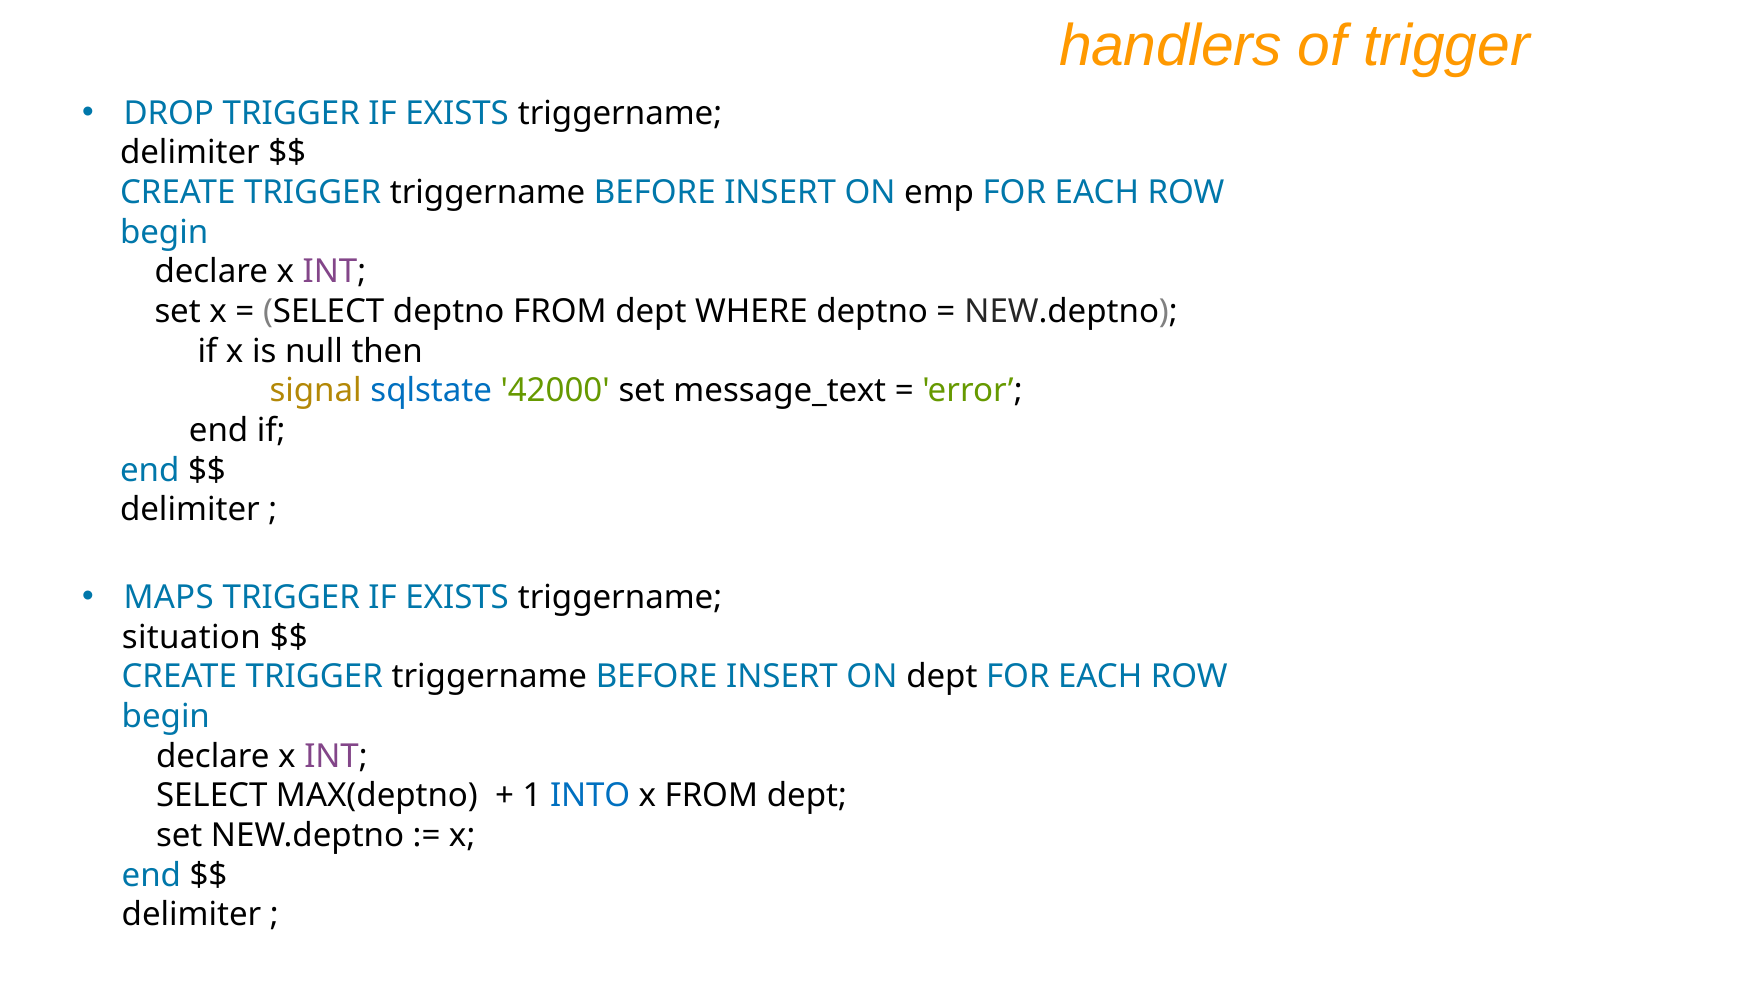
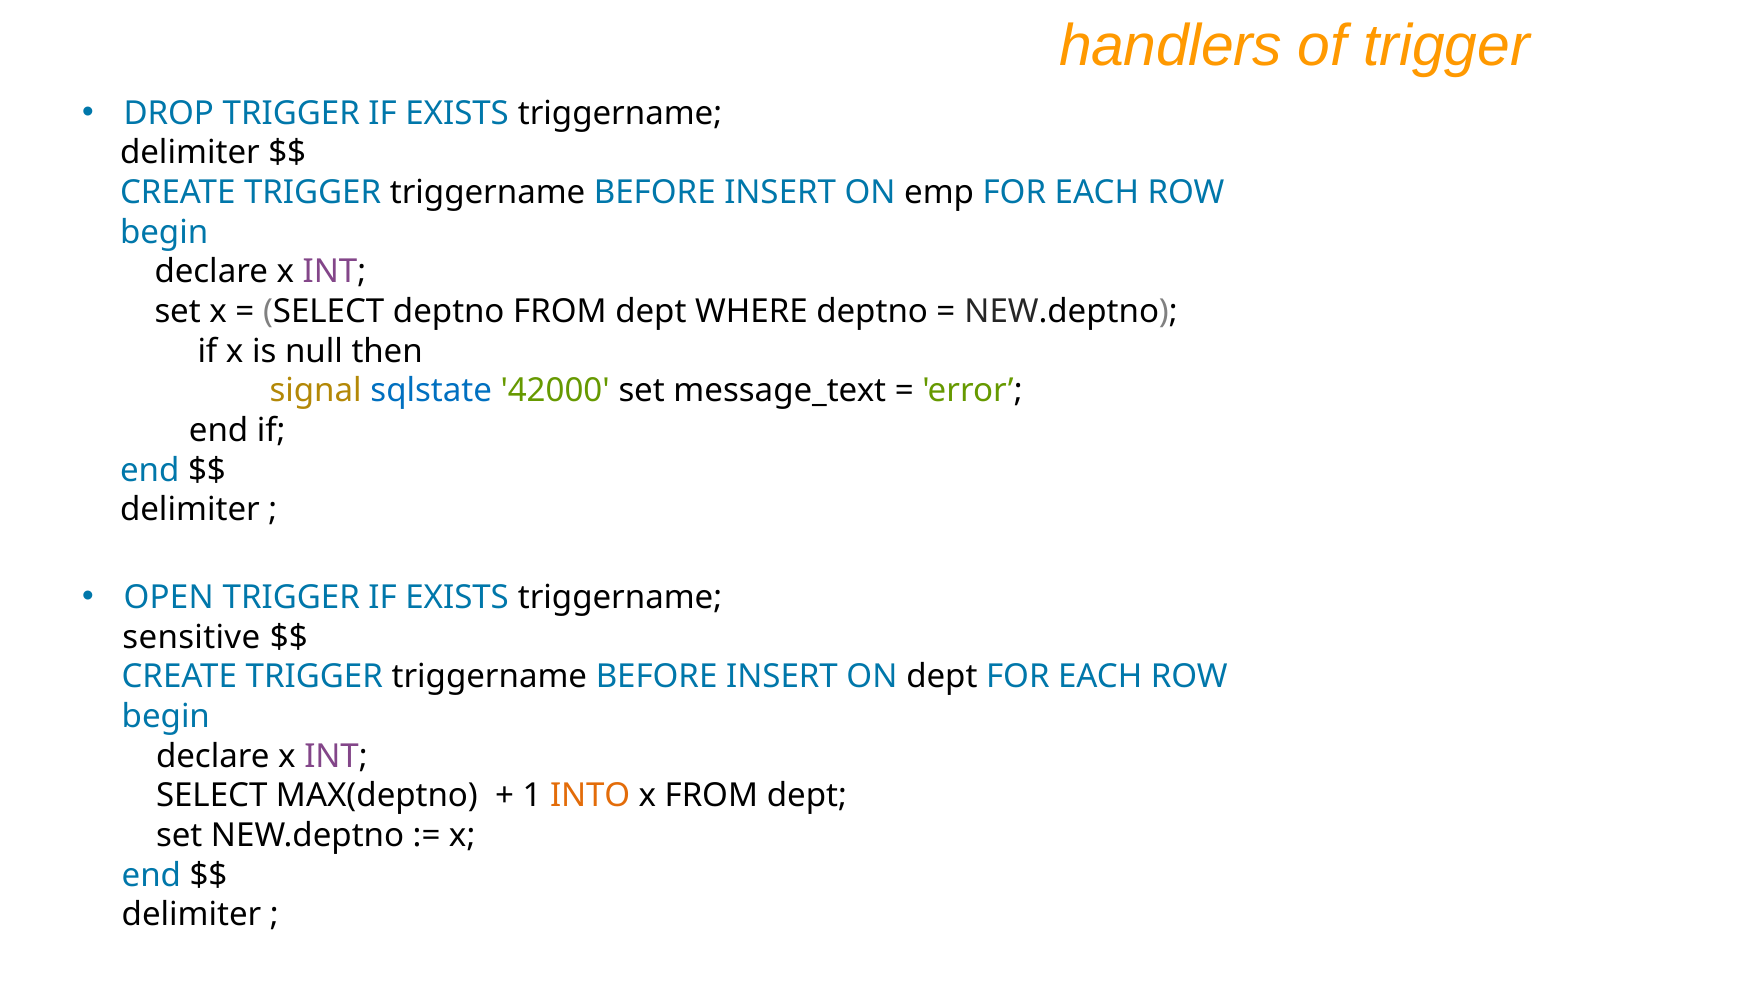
MAPS: MAPS -> OPEN (169, 598)
situation: situation -> sensitive (191, 637)
INTO colour: blue -> orange (590, 796)
